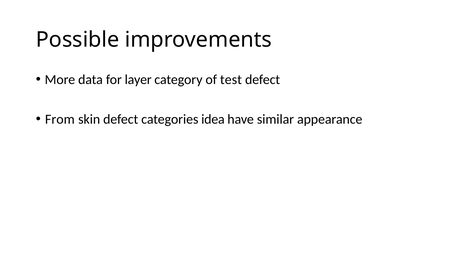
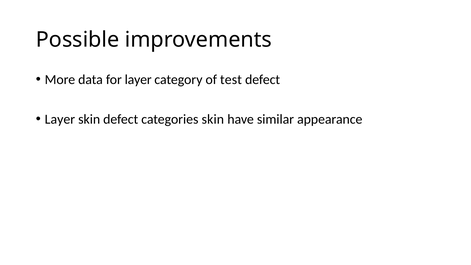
From: From -> Layer (60, 119)
categories idea: idea -> skin (213, 119)
